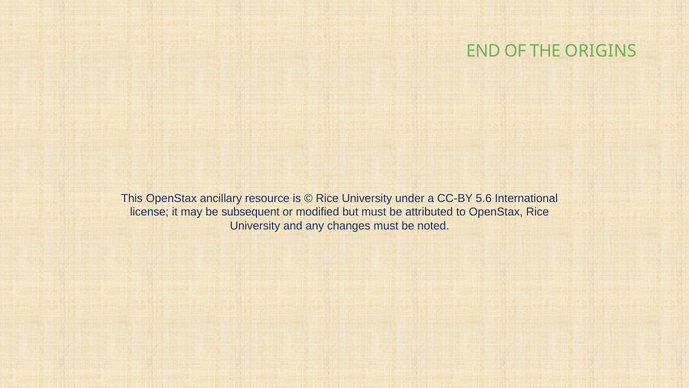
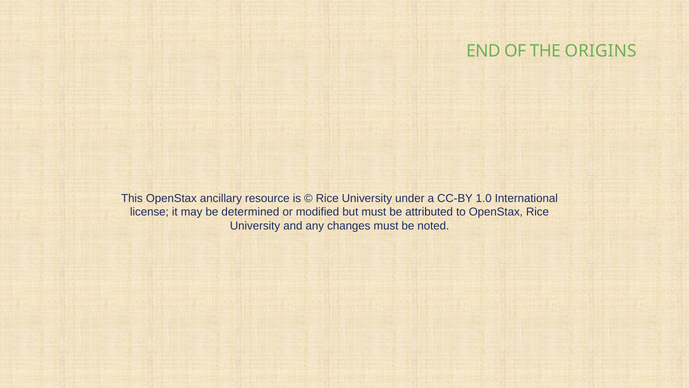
5.6: 5.6 -> 1.0 (484, 198)
subsequent: subsequent -> determined (250, 212)
